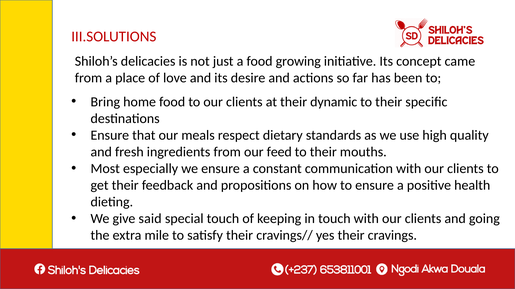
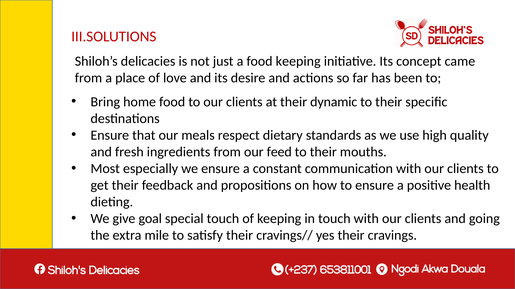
food growing: growing -> keeping (298, 61)
said: said -> goal (150, 219)
